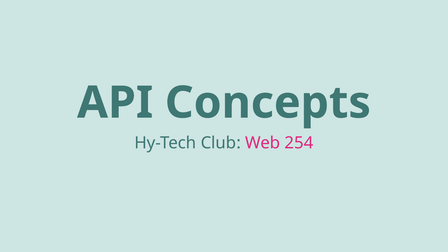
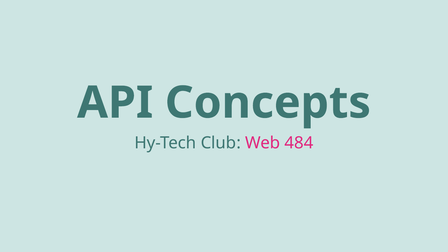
254: 254 -> 484 (299, 143)
